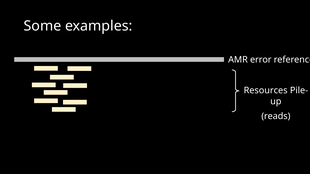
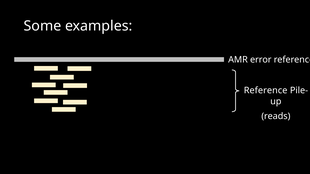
Resources: Resources -> Reference (266, 91)
